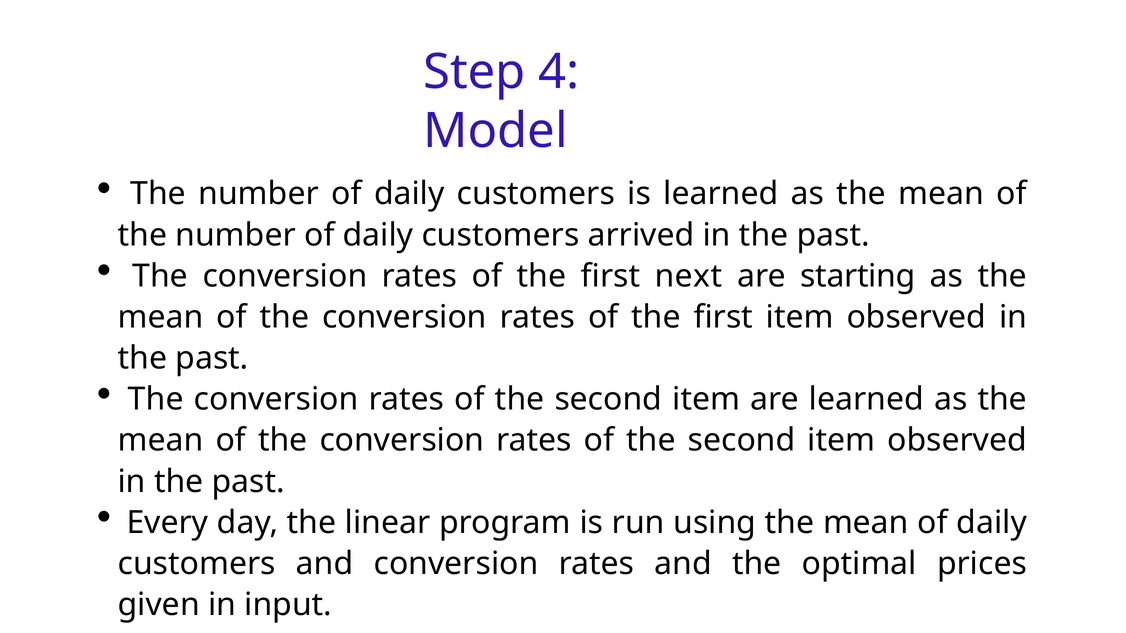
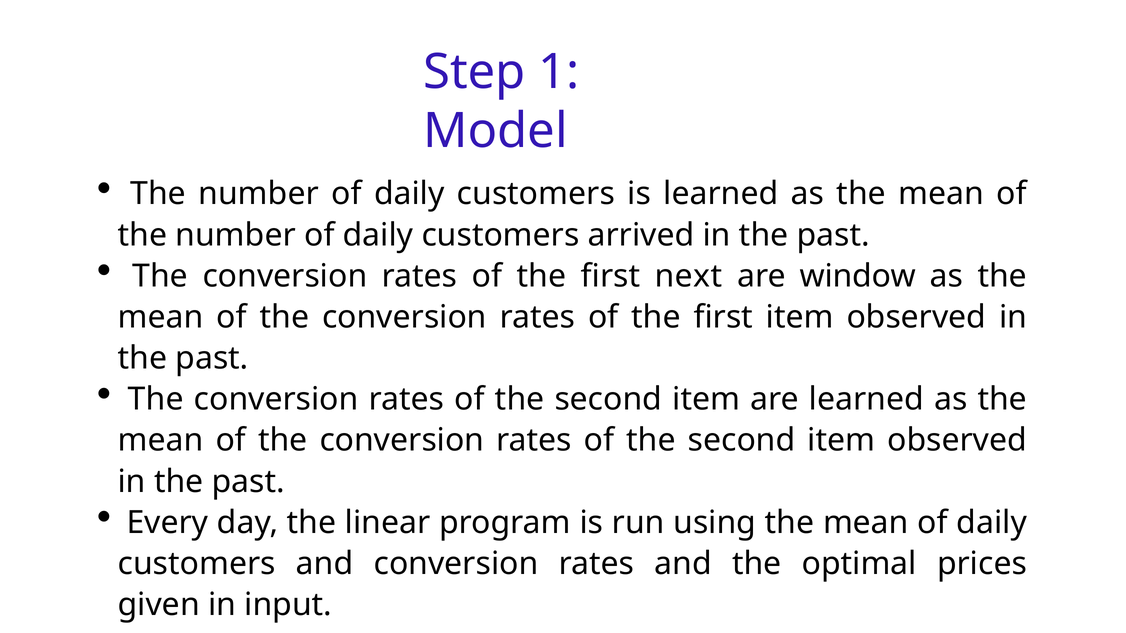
4: 4 -> 1 (559, 72)
starting: starting -> window (858, 276)
